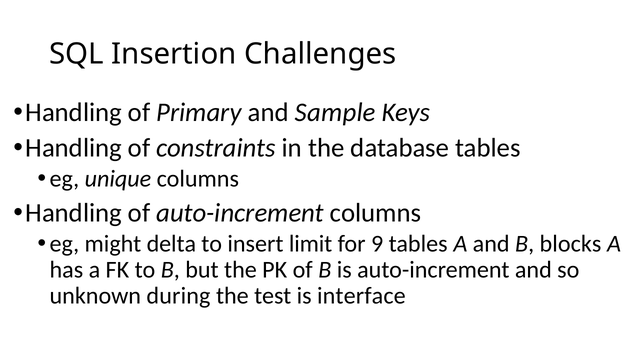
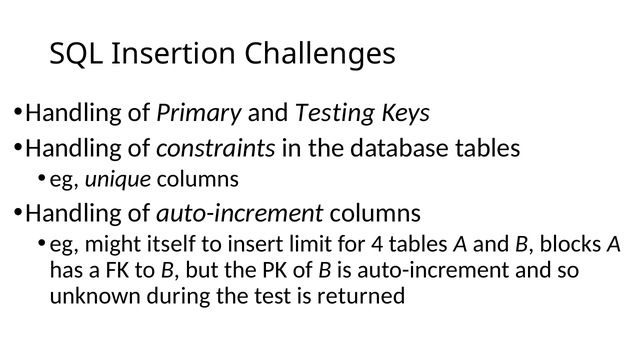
Sample: Sample -> Testing (335, 112)
delta: delta -> itself (171, 244)
9: 9 -> 4 (377, 244)
interface: interface -> returned (361, 296)
